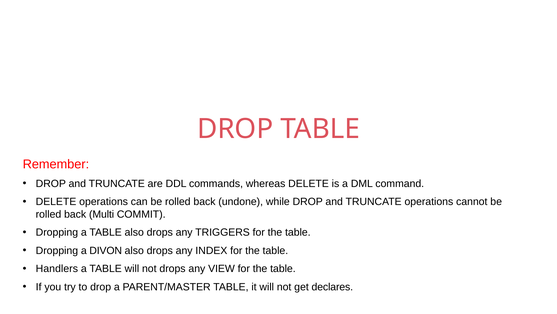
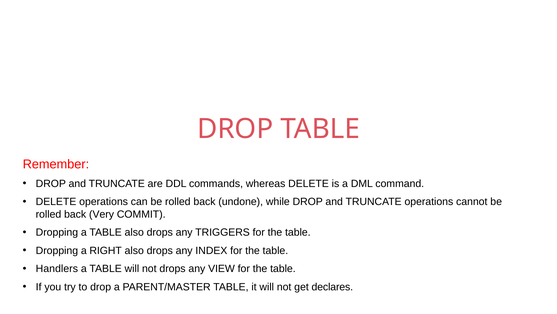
Multi: Multi -> Very (102, 214)
DIVON: DIVON -> RIGHT (106, 250)
